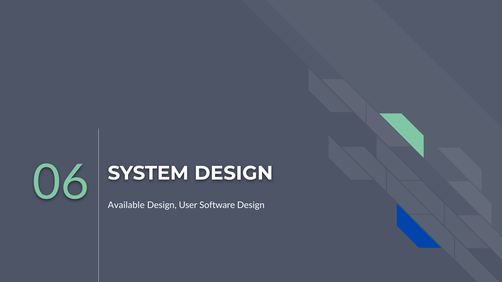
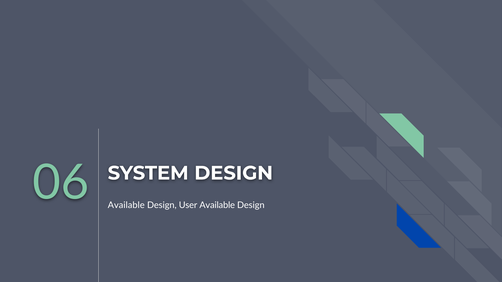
User Software: Software -> Available (217, 205)
